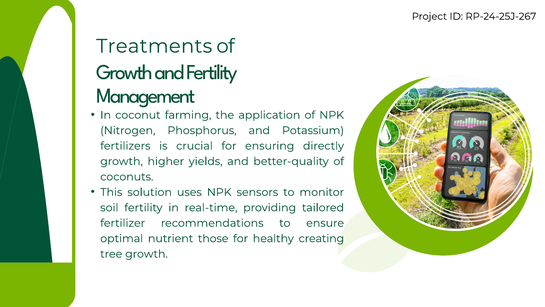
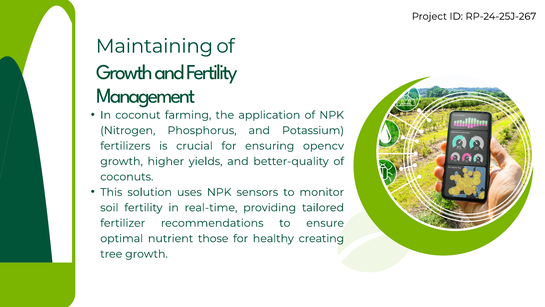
Treatments: Treatments -> Maintaining (154, 46)
directly: directly -> opencv (323, 146)
